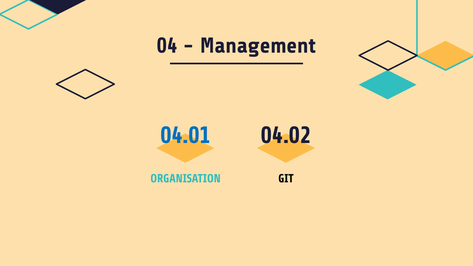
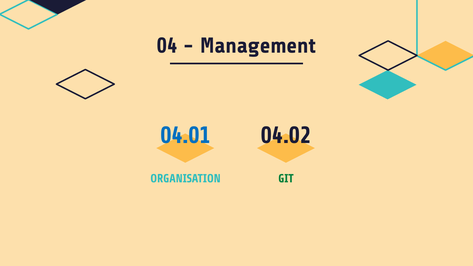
GIT colour: black -> green (286, 179)
